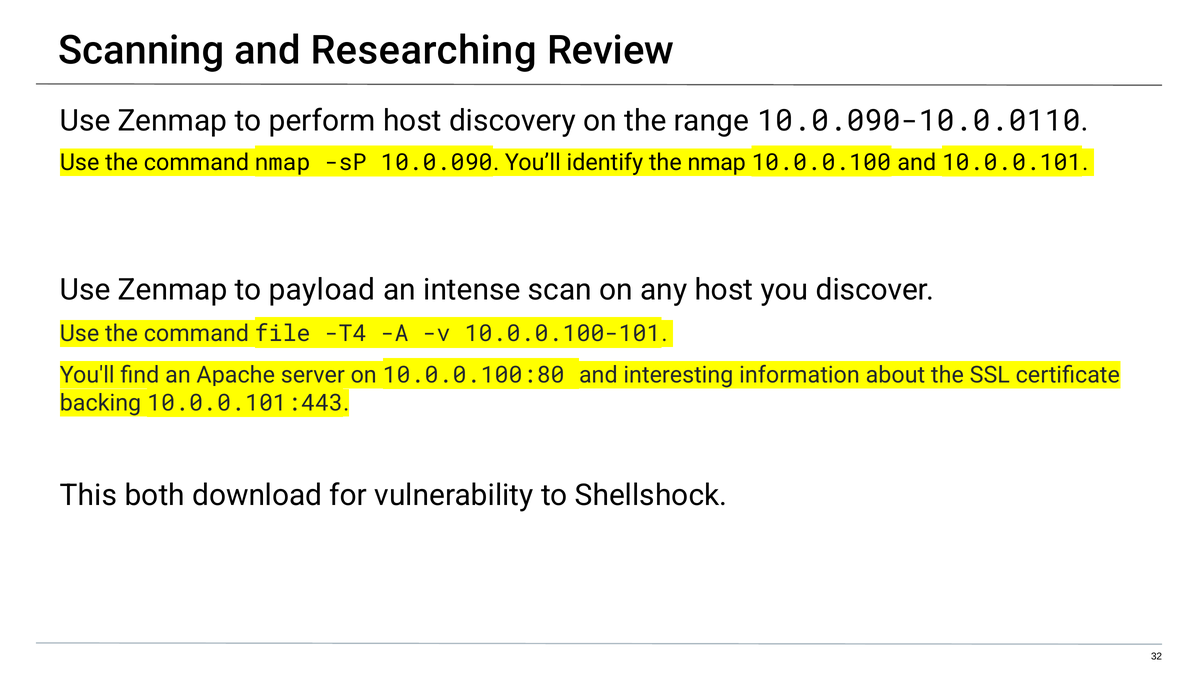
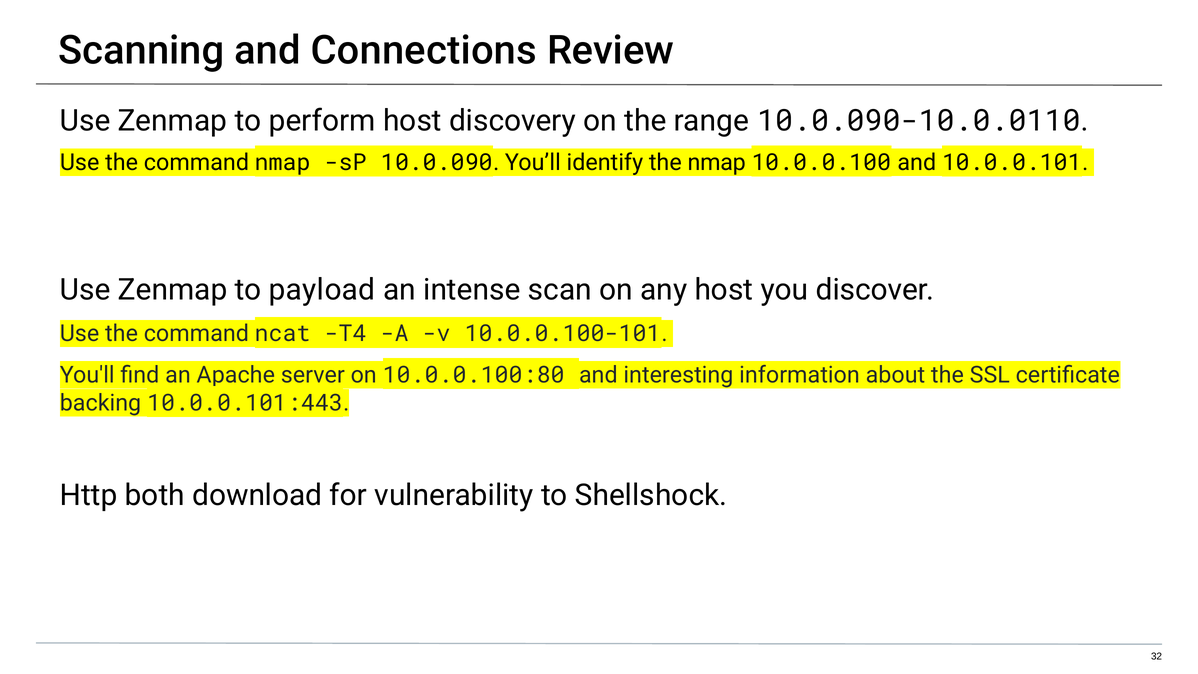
Researching: Researching -> Connections (424, 51)
file: file -> ncat (283, 334)
This: This -> Http (89, 495)
